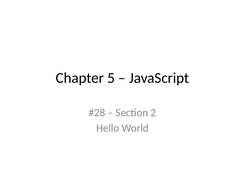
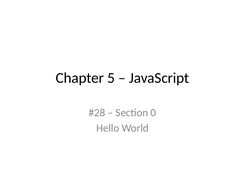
2: 2 -> 0 (153, 113)
